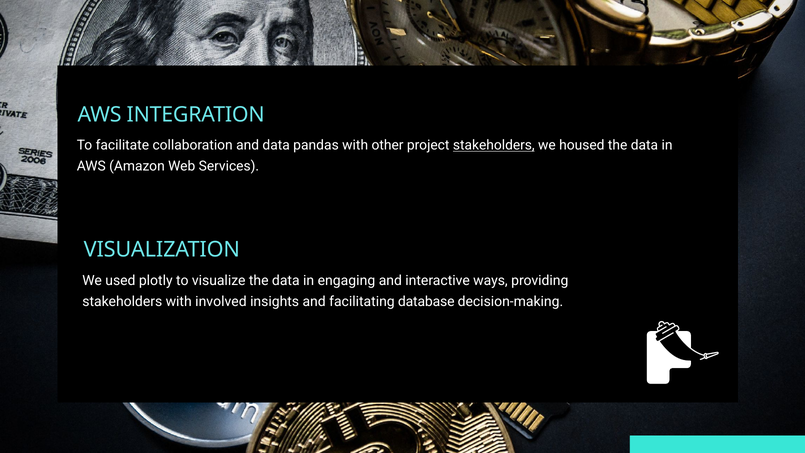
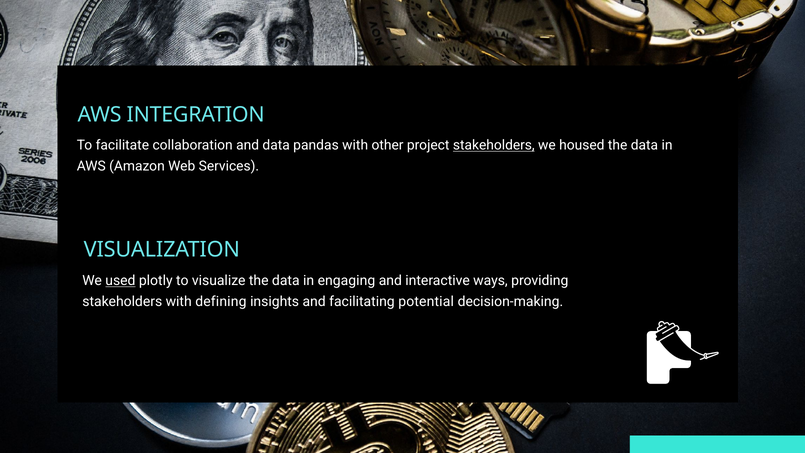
used underline: none -> present (120, 281)
involved: involved -> defining (221, 302)
database: database -> potential (426, 302)
